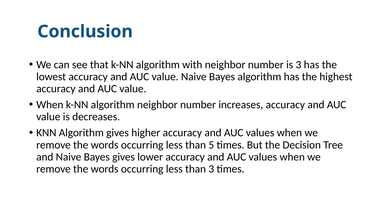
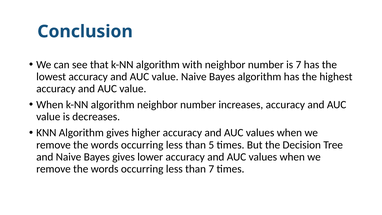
is 3: 3 -> 7 (298, 65)
than 3: 3 -> 7 (211, 169)
